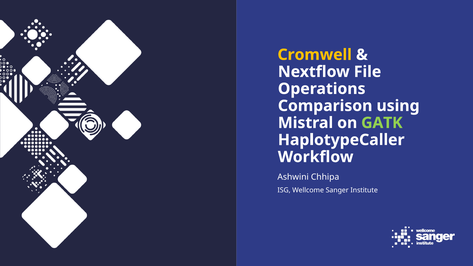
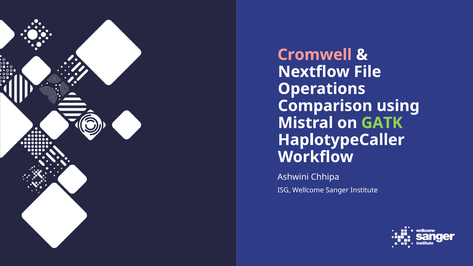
Cromwell colour: yellow -> pink (315, 55)
